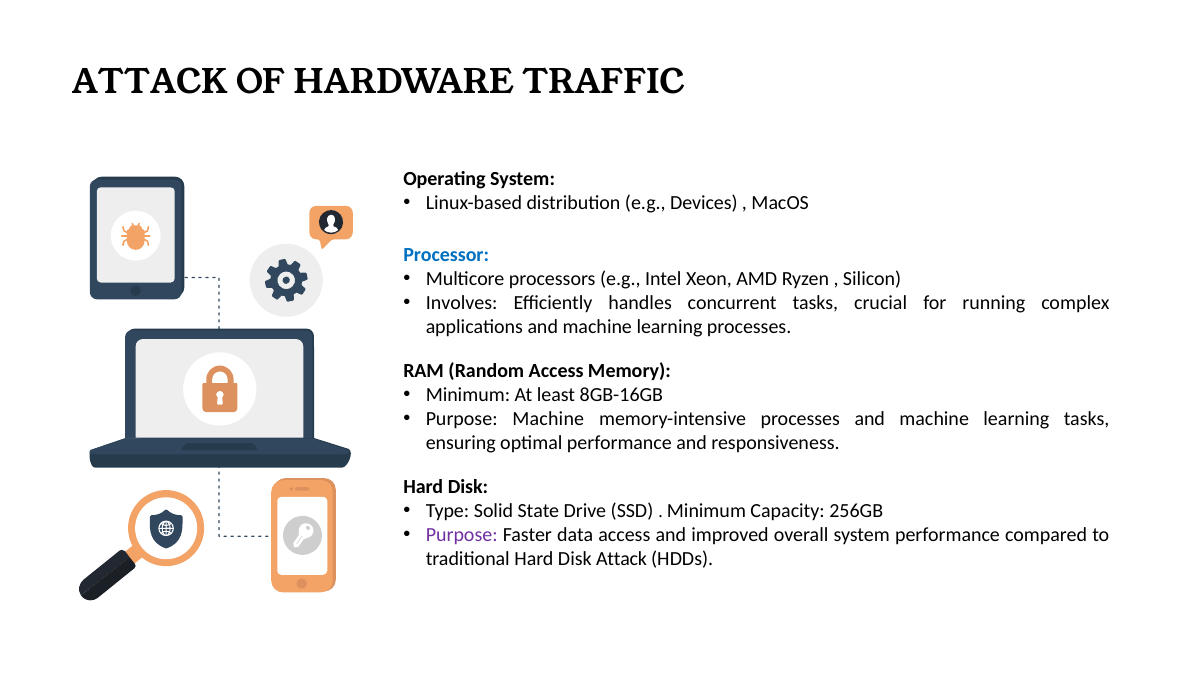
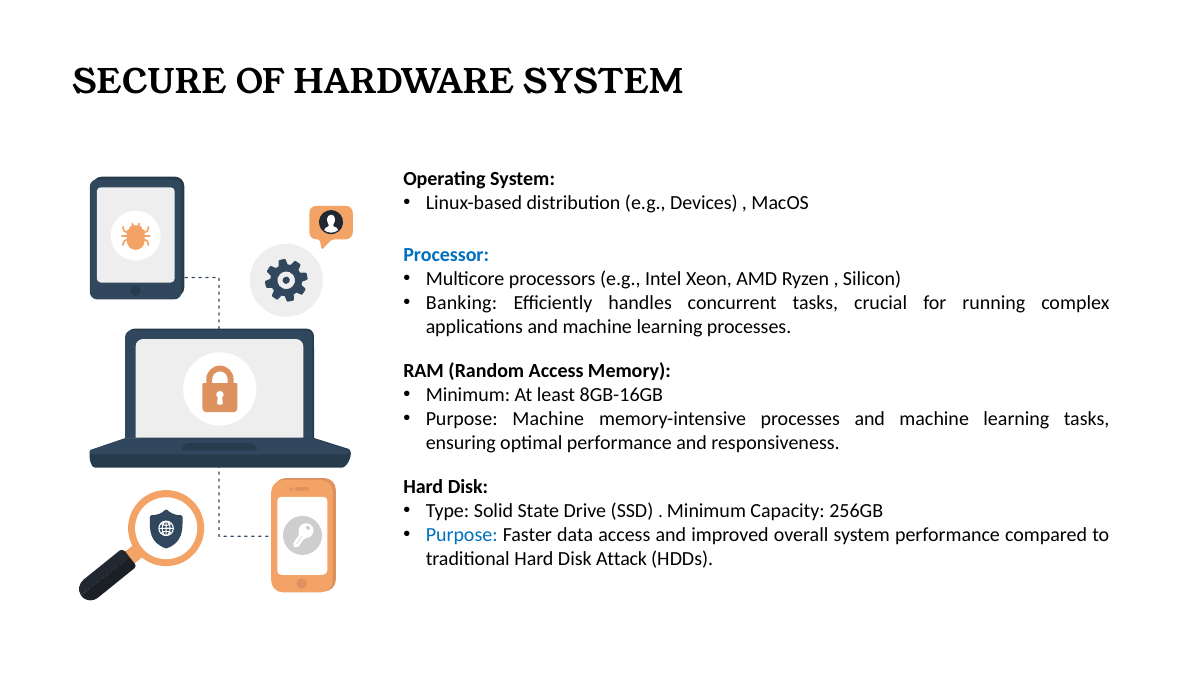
ATTACK: ATTACK -> SECURE (150, 83)
HARDWARE TRAFFIC: TRAFFIC -> SYSTEM (603, 83)
Involves: Involves -> Banking (462, 303)
Purpose colour: purple -> blue (462, 535)
